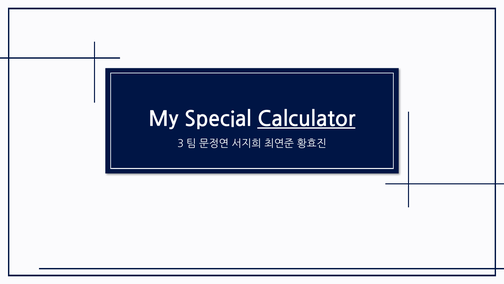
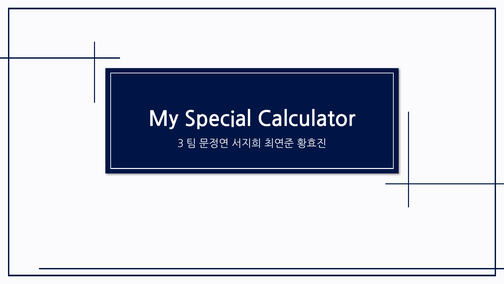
Calculator underline: present -> none (306, 119)
